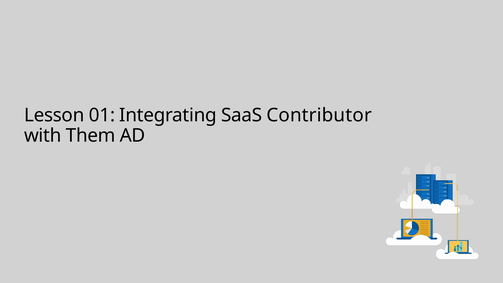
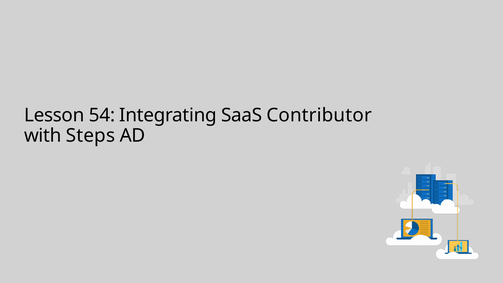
01: 01 -> 54 (102, 115)
Them: Them -> Steps (90, 135)
